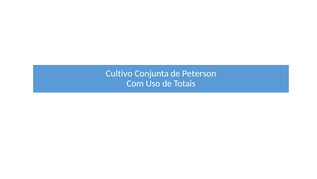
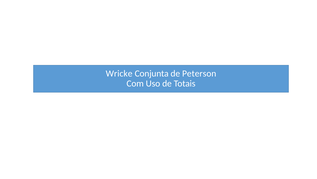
Cultivo: Cultivo -> Wricke (119, 73)
